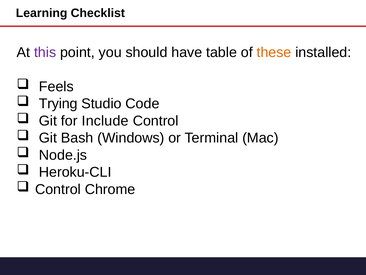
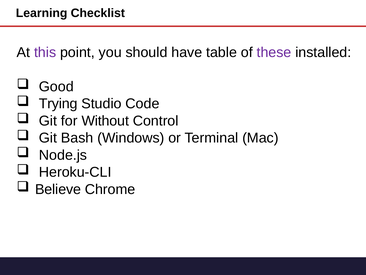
these colour: orange -> purple (274, 52)
Feels: Feels -> Good (56, 86)
Include: Include -> Without (105, 121)
Control: Control -> Believe (58, 189)
